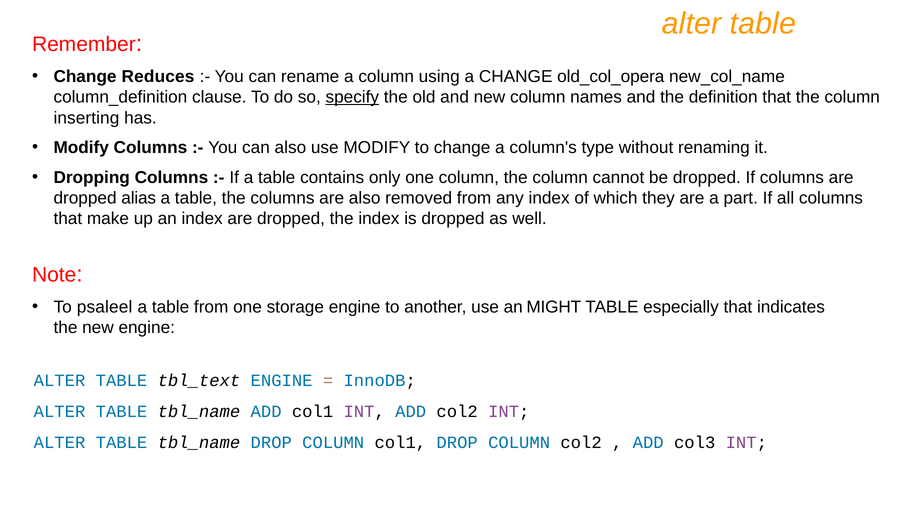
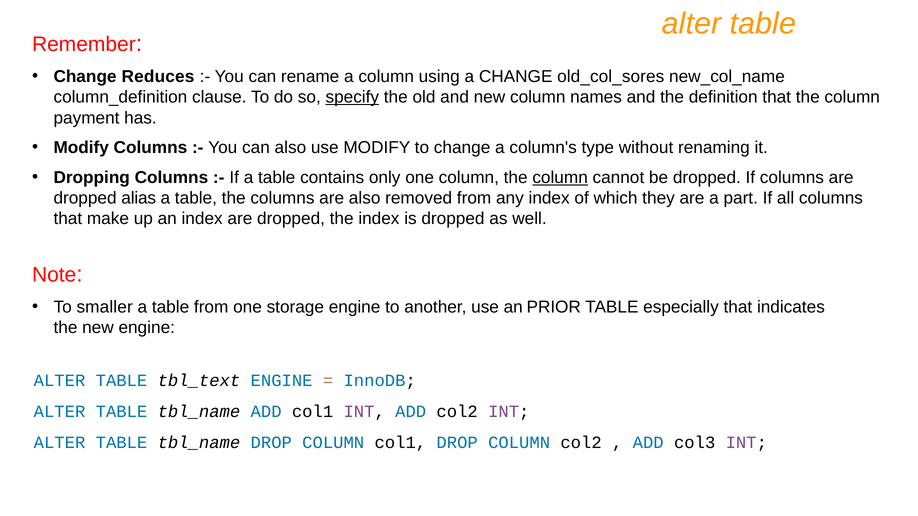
old_col_opera: old_col_opera -> old_col_sores (611, 77)
inserting: inserting -> payment (87, 118)
column underline: none -> present (560, 178)
psaleel: psaleel -> smaller (105, 307)
MIGHT: MIGHT -> PRIOR (554, 307)
